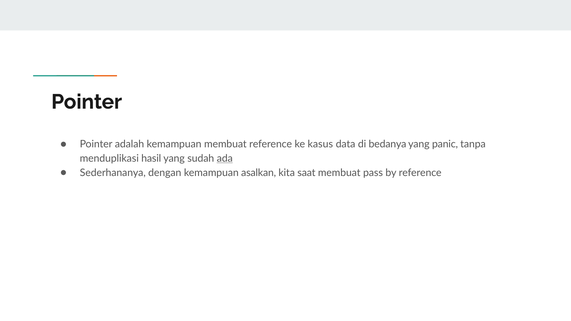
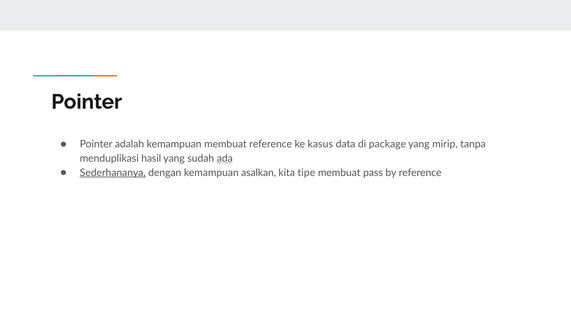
bedanya: bedanya -> package (387, 144)
panic: panic -> mirip (445, 144)
Sederhananya underline: none -> present (113, 173)
saat: saat -> tipe (306, 173)
